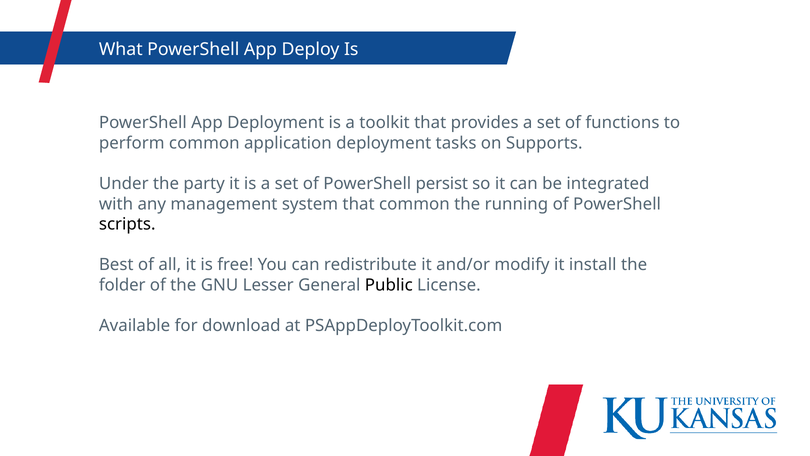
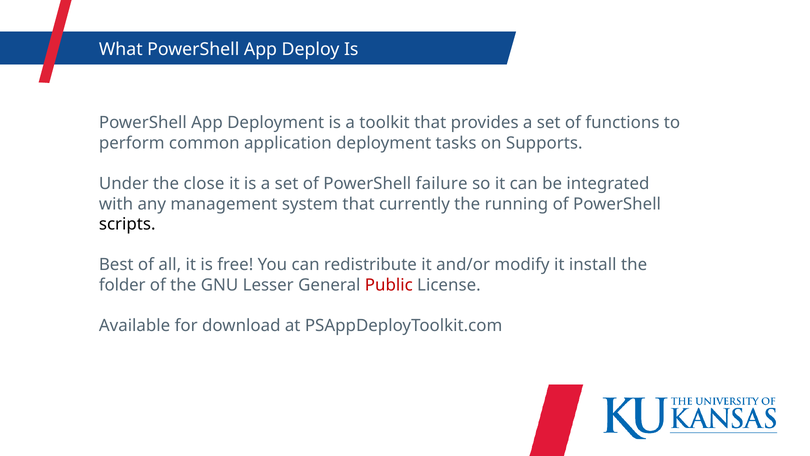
party: party -> close (204, 184)
persist: persist -> failure (442, 184)
that common: common -> currently (414, 204)
Public colour: black -> red (389, 285)
